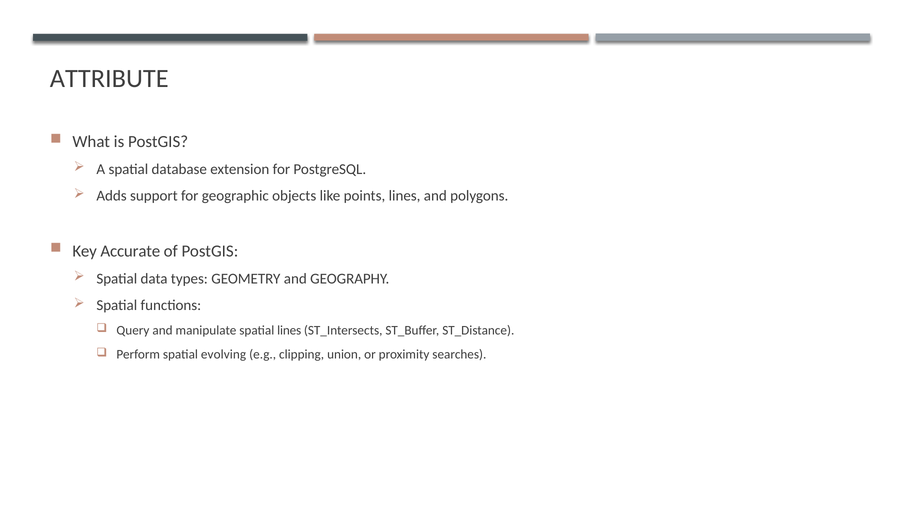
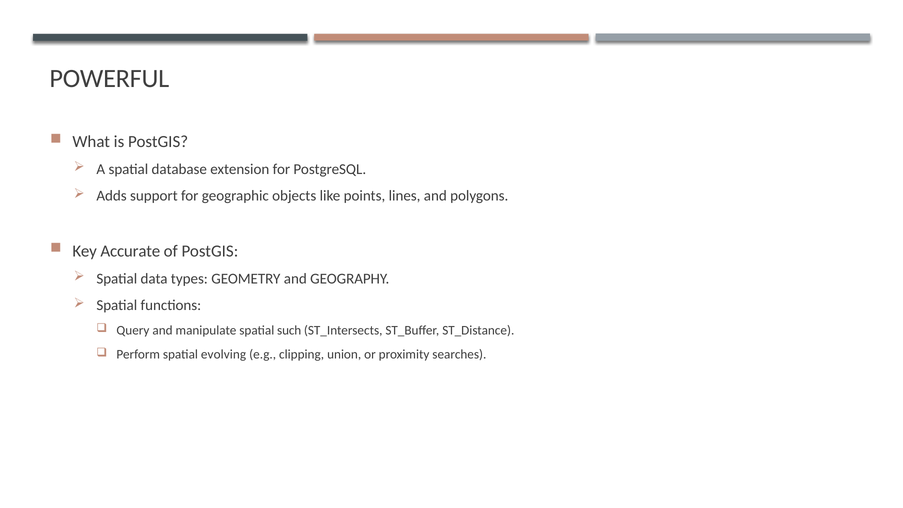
ATTRIBUTE: ATTRIBUTE -> POWERFUL (109, 79)
spatial lines: lines -> such (289, 330)
